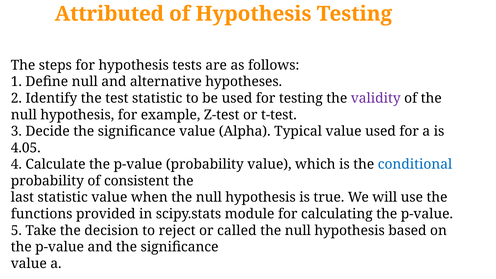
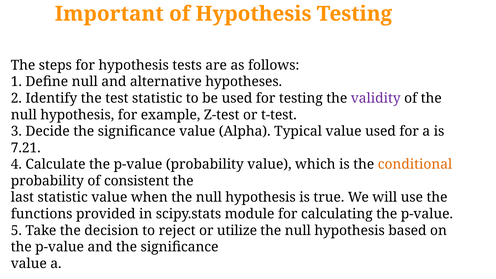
Attributed: Attributed -> Important (109, 14)
4.05: 4.05 -> 7.21 (26, 148)
conditional colour: blue -> orange (415, 164)
called: called -> utilize (237, 230)
